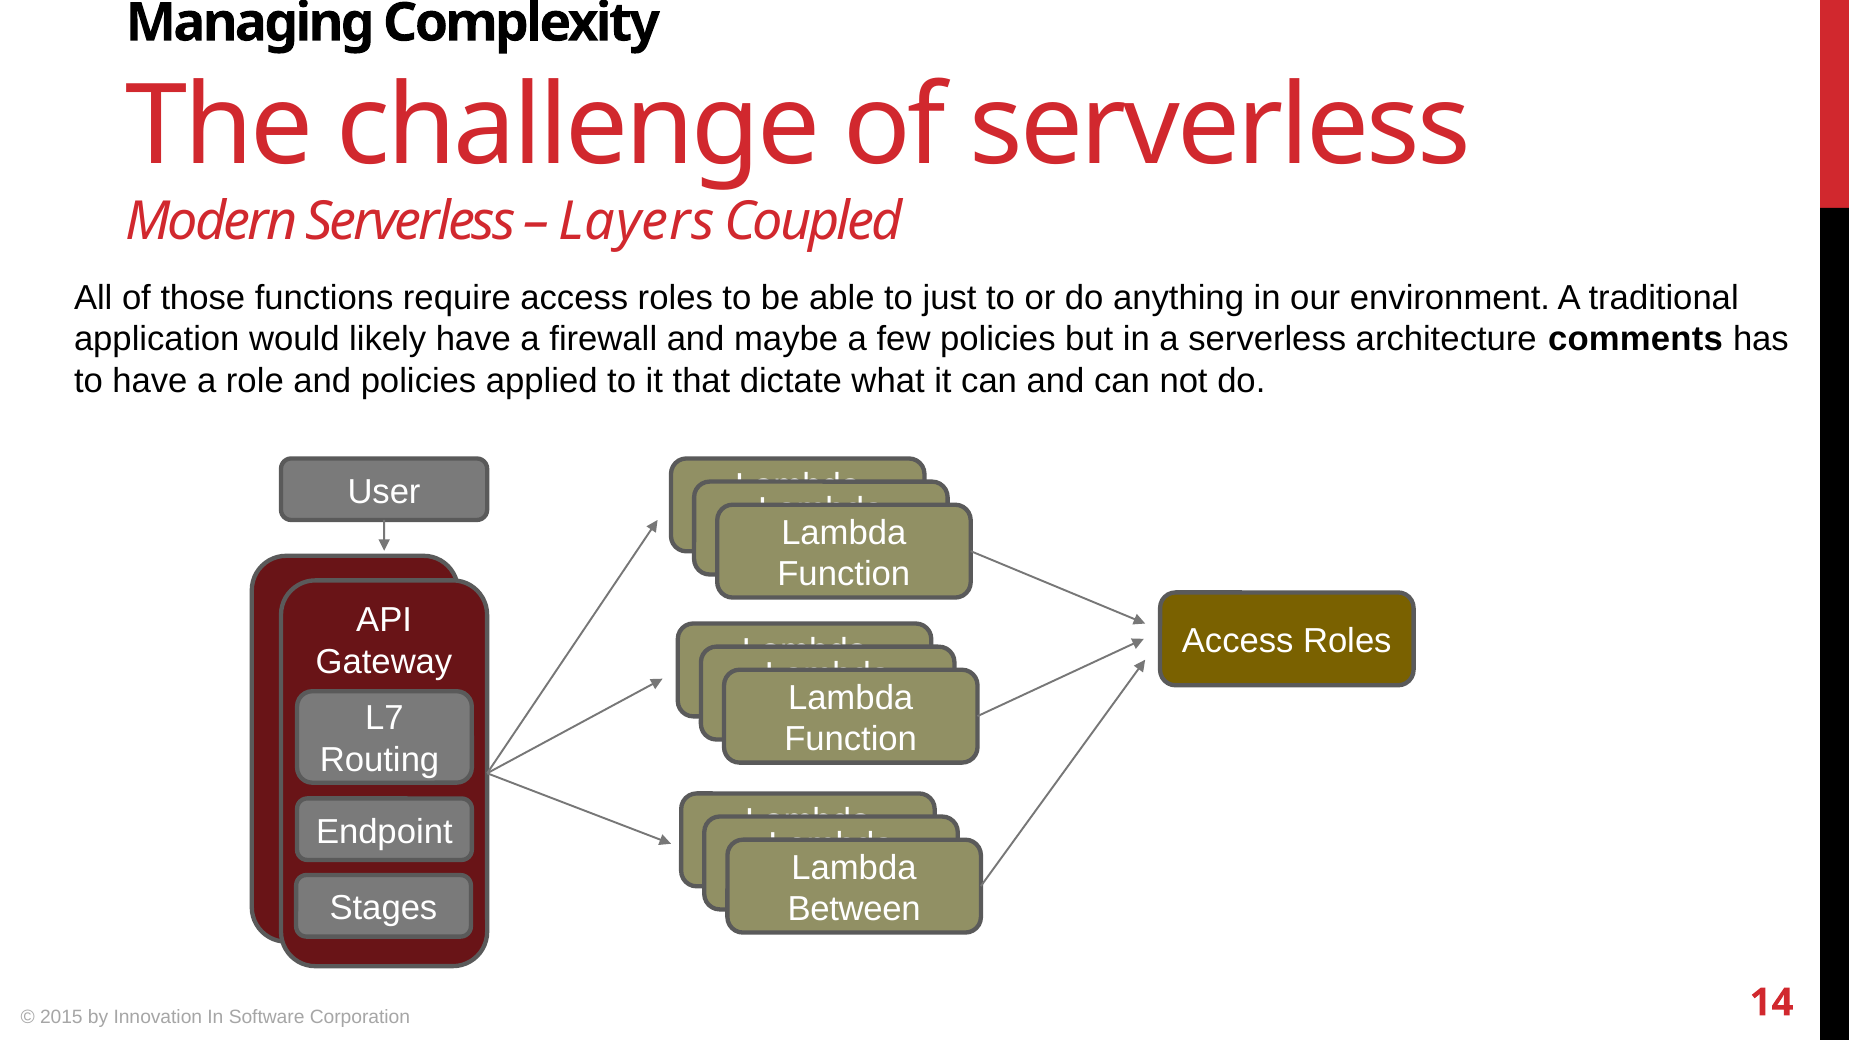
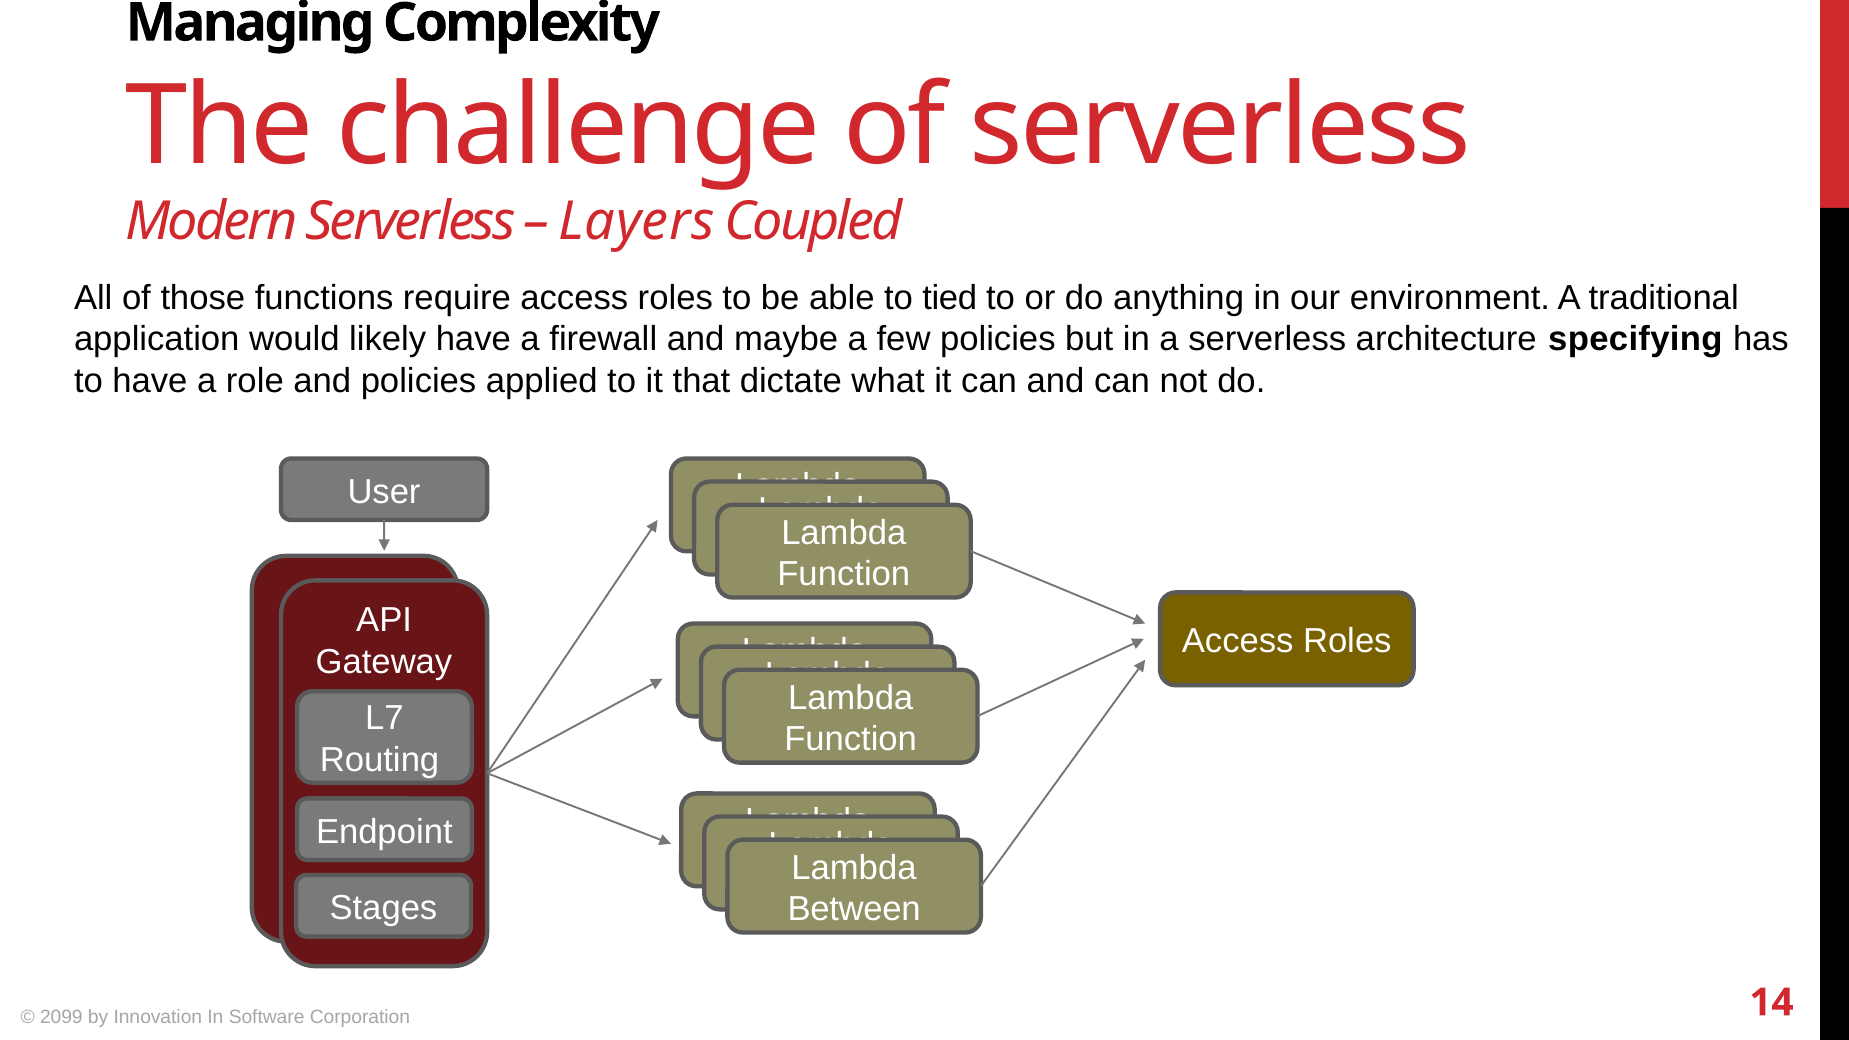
just: just -> tied (950, 298)
comments: comments -> specifying (1635, 339)
2015: 2015 -> 2099 (61, 1017)
